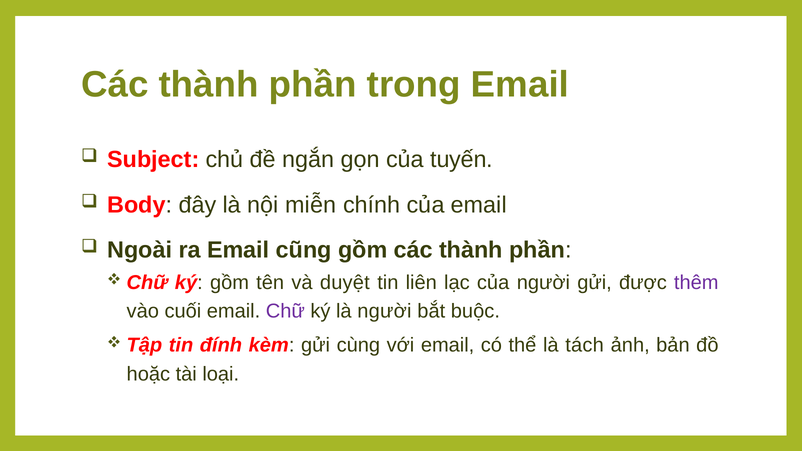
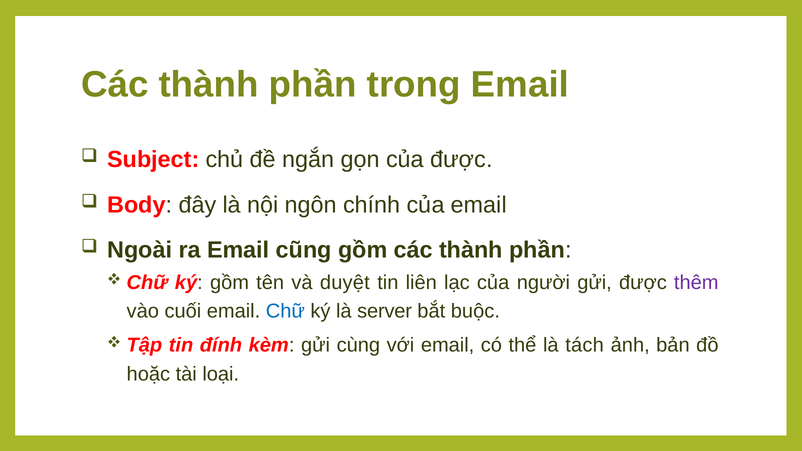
của tuyến: tuyến -> được (461, 160)
miễn: miễn -> ngôn (311, 205)
Chữ colour: purple -> blue (285, 311)
là người: người -> server (385, 311)
